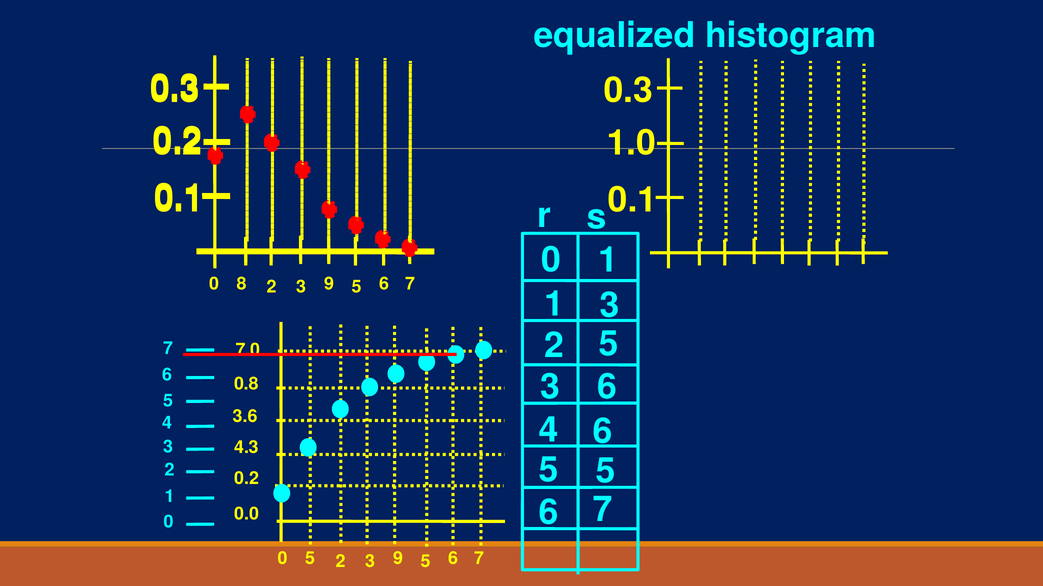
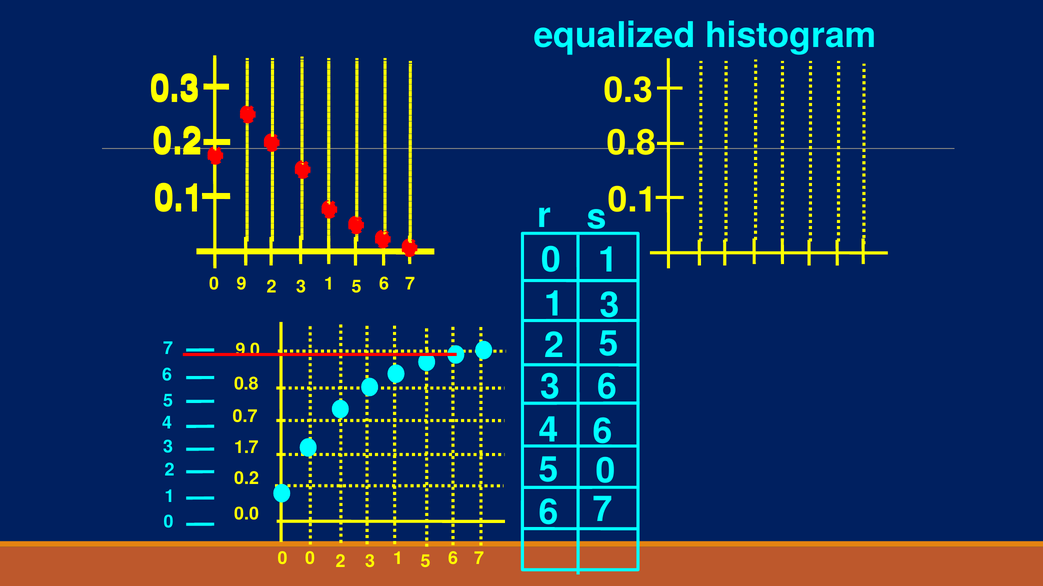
1.0: 1.0 -> 0.8 (631, 143)
8: 8 -> 9 (242, 284)
9: 9 -> 1 (329, 284)
7.0: 7.0 -> 9.0 (248, 350)
3.6: 3.6 -> 0.7 (245, 417)
4.3: 4.3 -> 1.7 (247, 448)
5 5: 5 -> 0 (606, 472)
0 5: 5 -> 0 (310, 559)
9: 9 -> 1 (398, 559)
